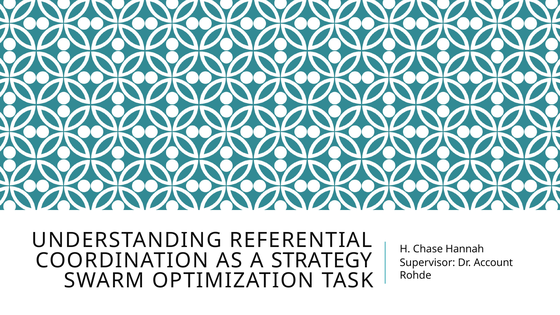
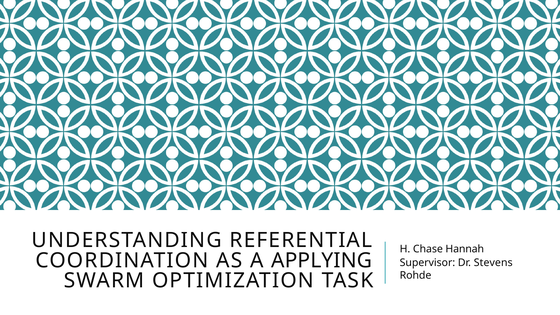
STRATEGY: STRATEGY -> APPLYING (322, 261)
Account: Account -> Stevens (493, 263)
